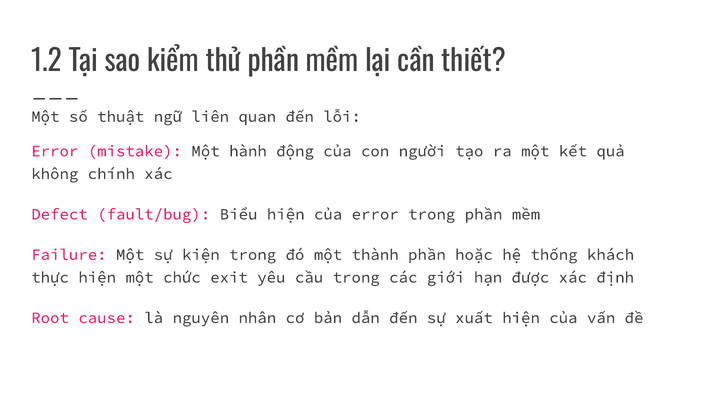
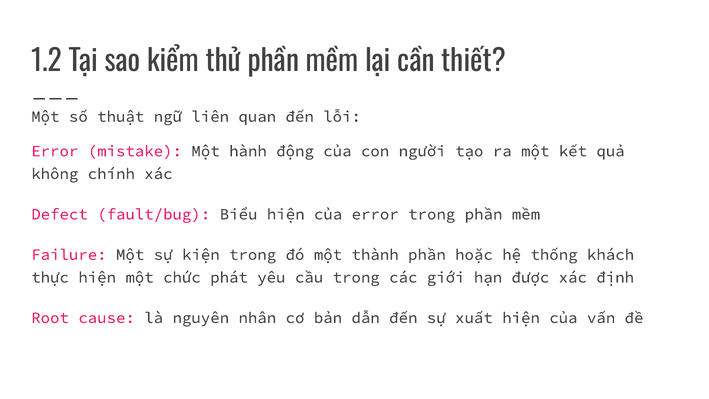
exit: exit -> phát (229, 277)
